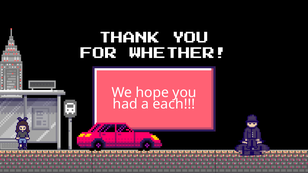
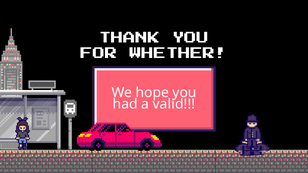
each: each -> valid (174, 104)
